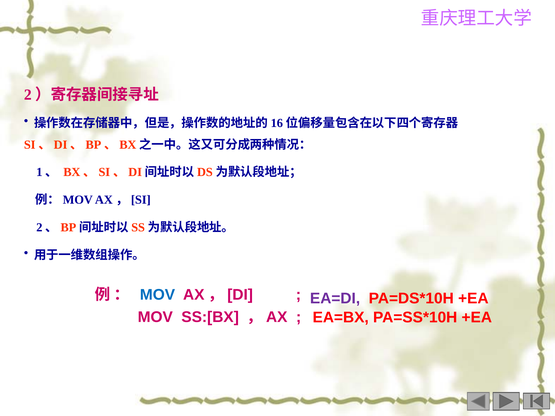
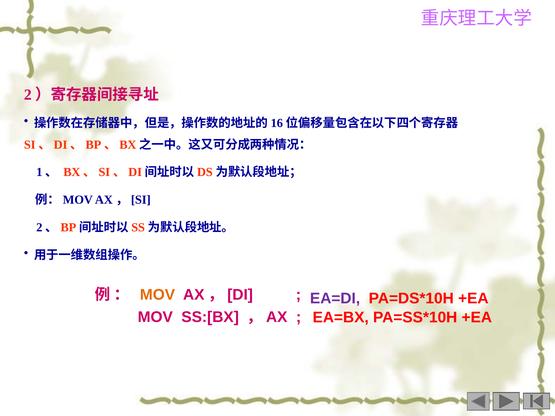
MOV colour: blue -> orange (157, 295)
